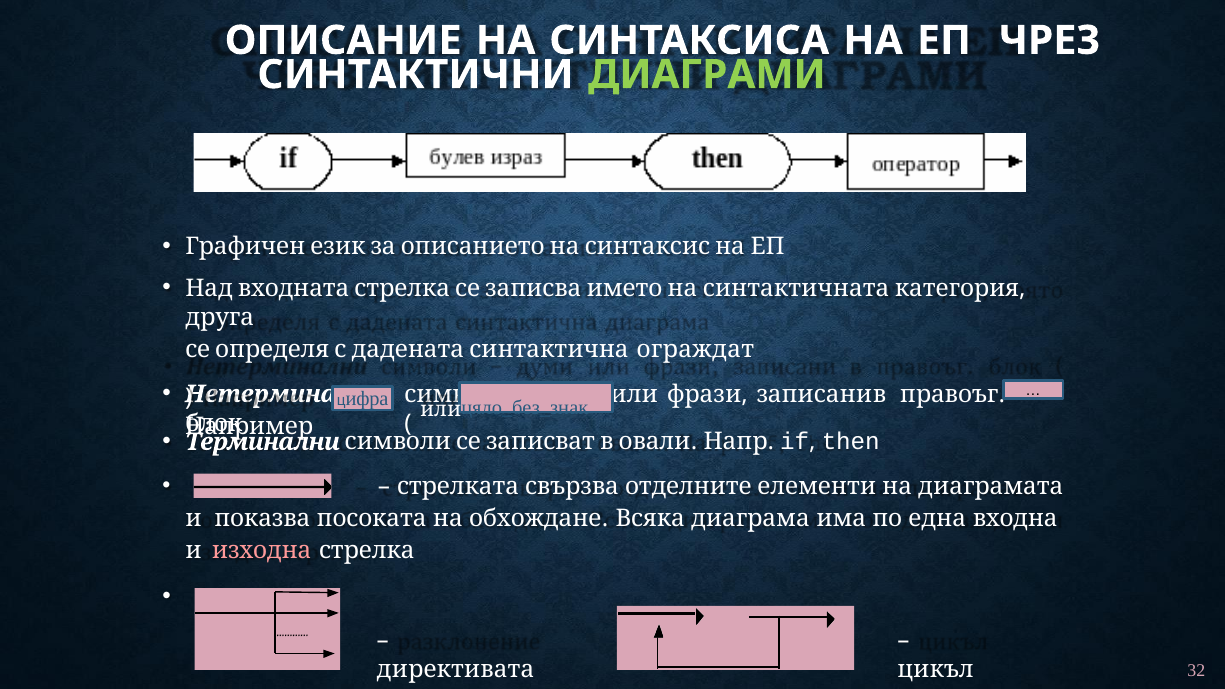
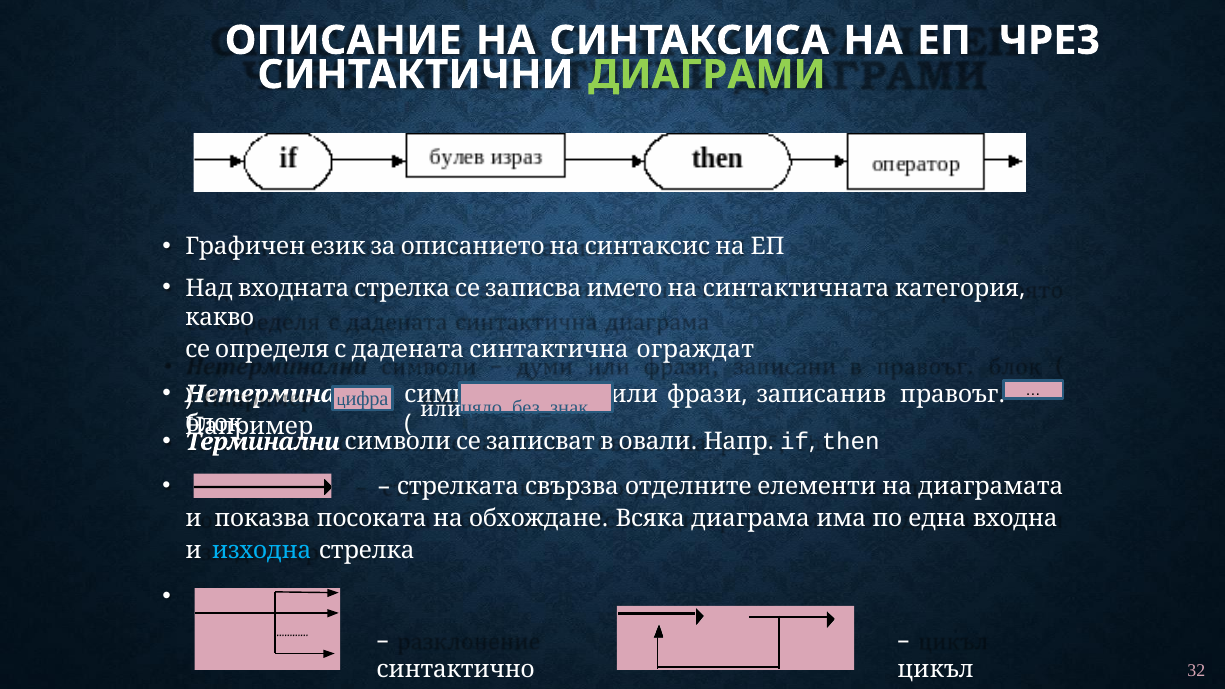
друга: друга -> какво (220, 317)
изходна colour: pink -> light blue (262, 551)
директивата: директивата -> синтактично (456, 669)
